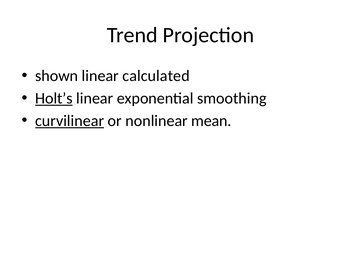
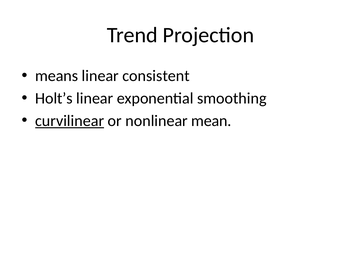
shown: shown -> means (57, 76)
calculated: calculated -> consistent (156, 76)
Holt’s underline: present -> none (54, 98)
